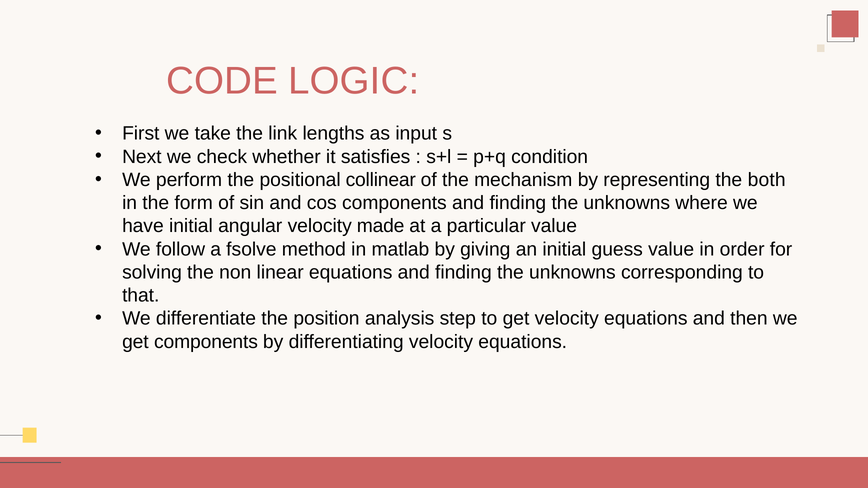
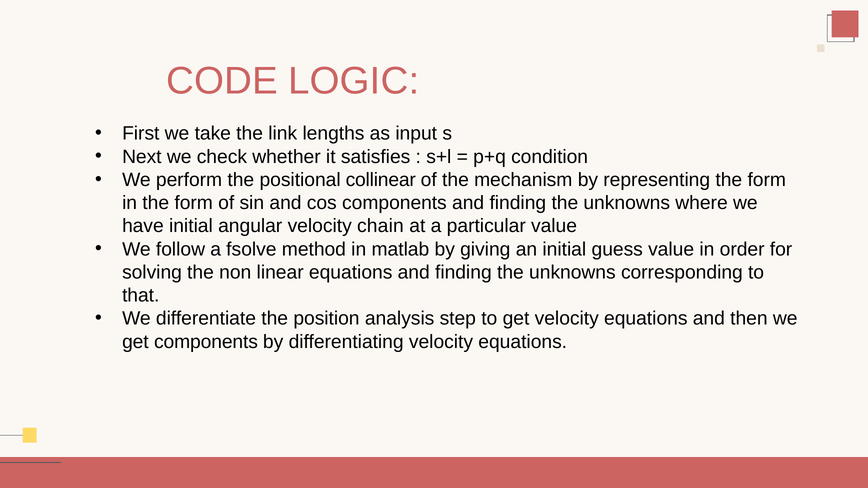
representing the both: both -> form (767, 180)
made: made -> chain (380, 226)
